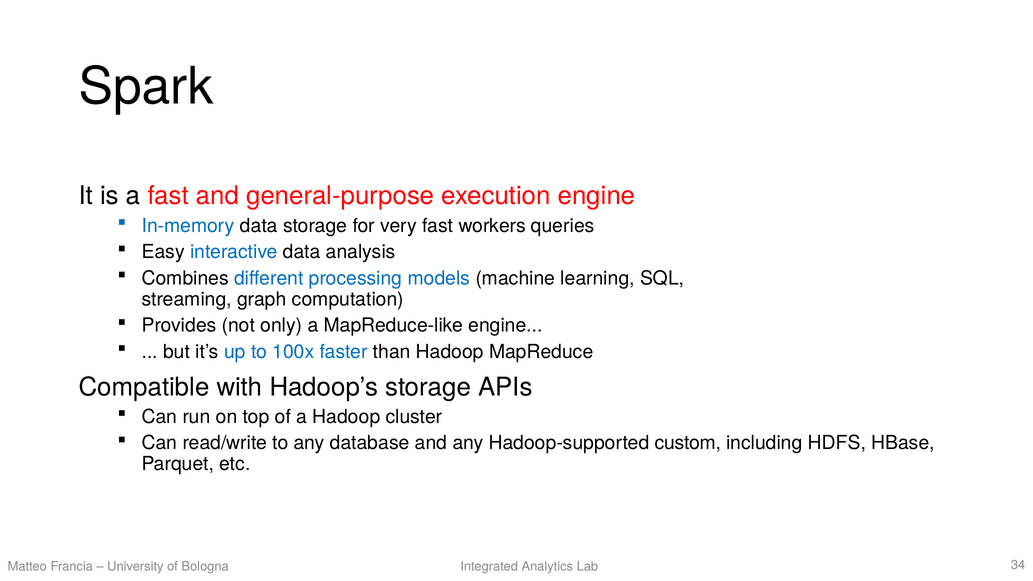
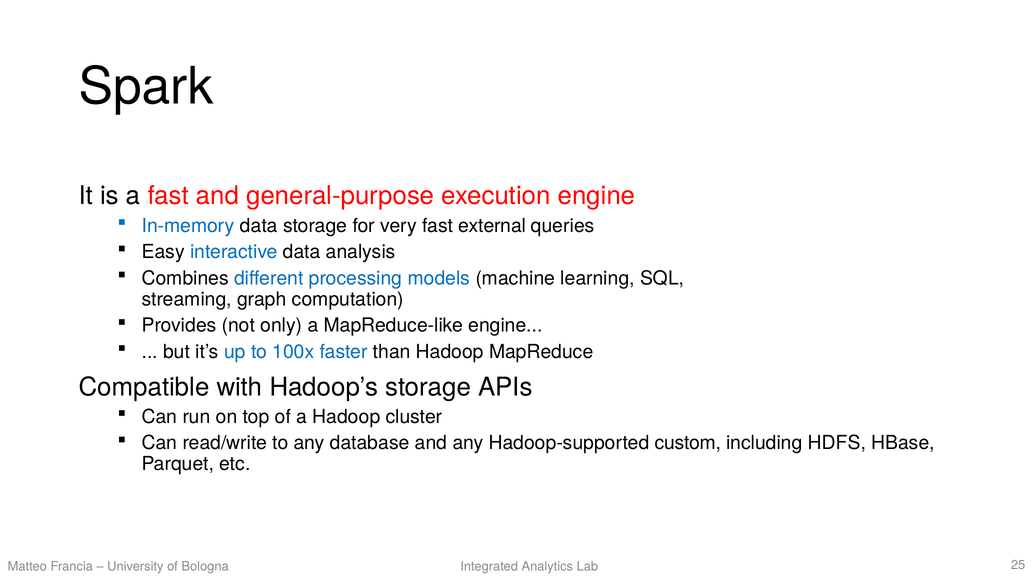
workers: workers -> external (492, 226)
34: 34 -> 25 (1018, 565)
